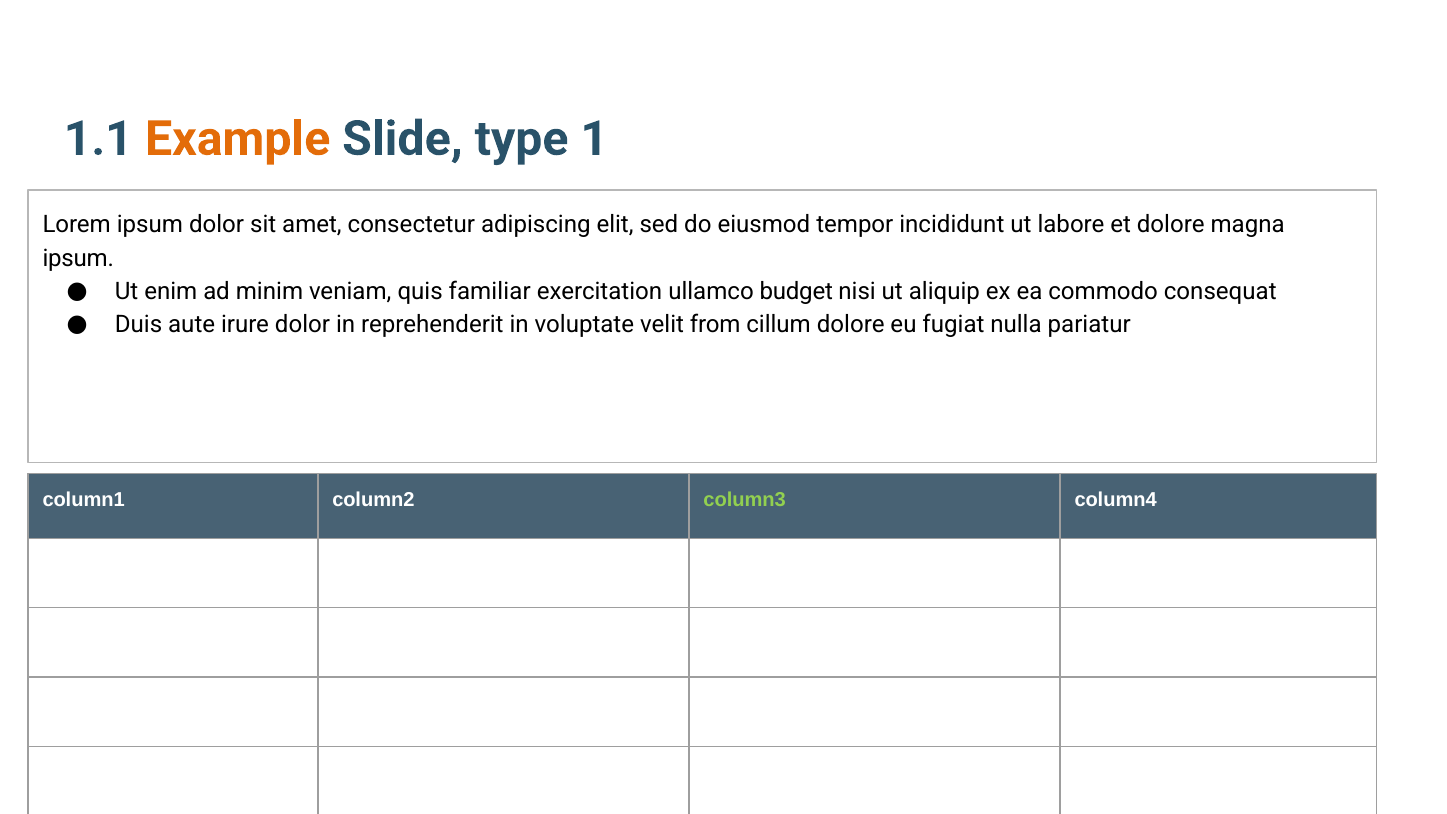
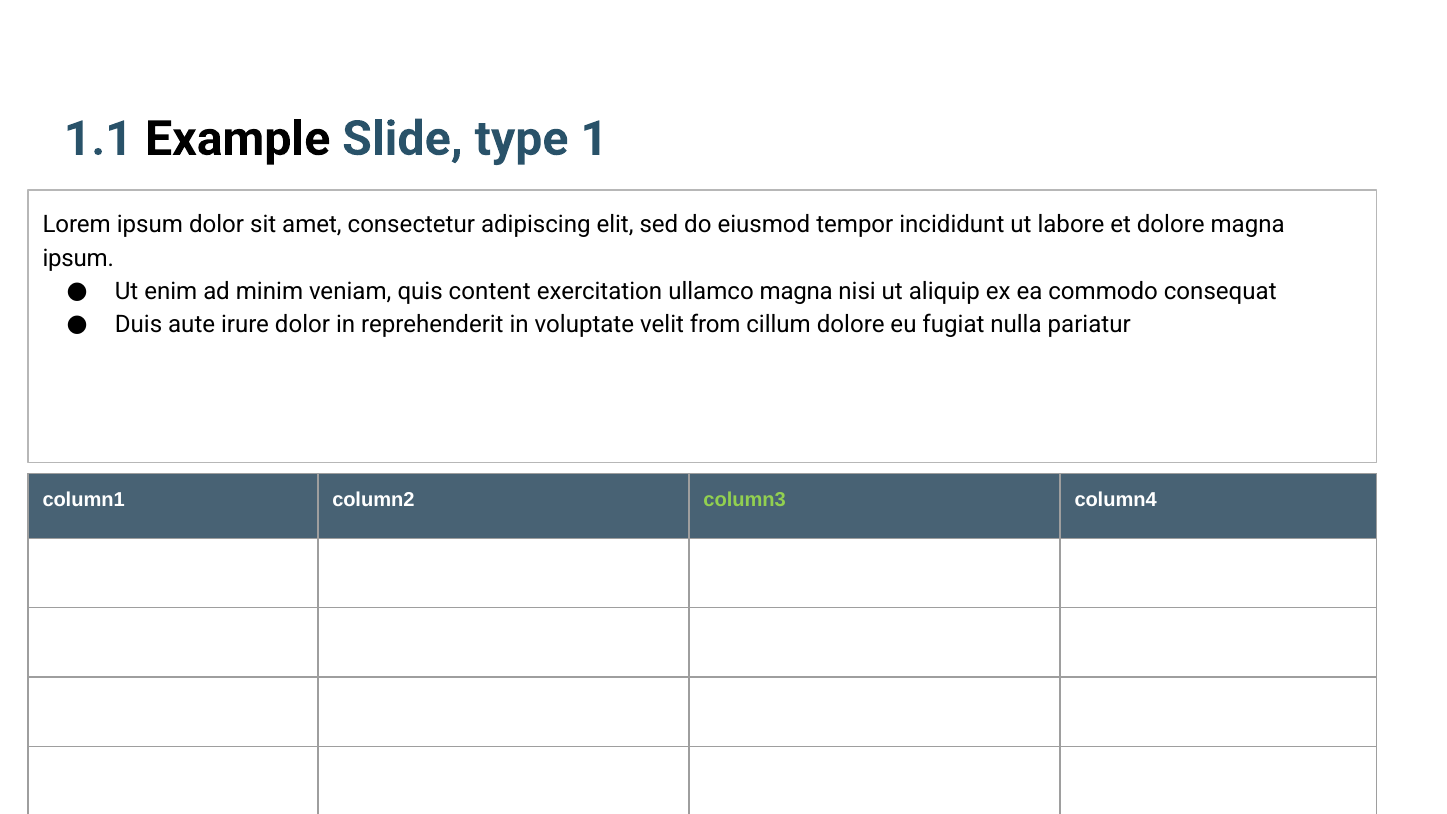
Example colour: orange -> black (238, 139)
familiar: familiar -> content (490, 292)
ullamco budget: budget -> magna (796, 292)
